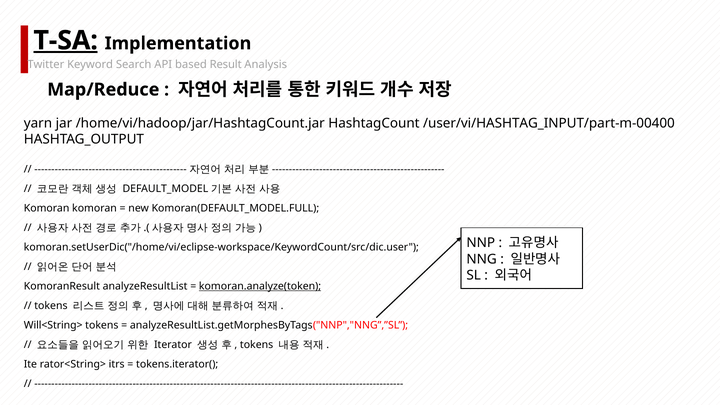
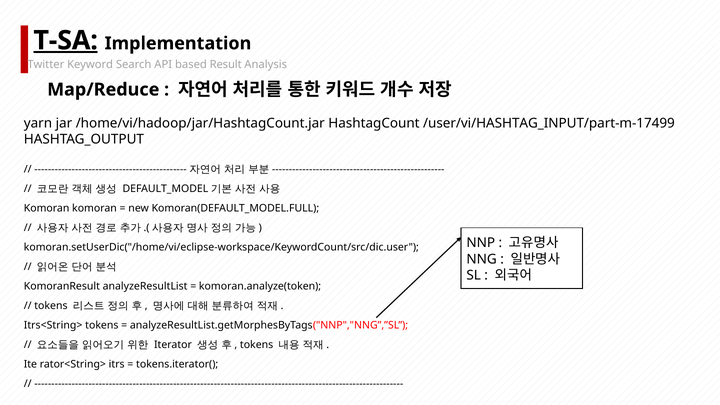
/user/vi/HASHTAG_INPUT/part-m-00400: /user/vi/HASHTAG_INPUT/part-m-00400 -> /user/vi/HASHTAG_INPUT/part-m-17499 (549, 123)
komoran.analyze(token underline: present -> none (260, 286)
Will<String>: Will<String> -> Itrs<String> (53, 325)
